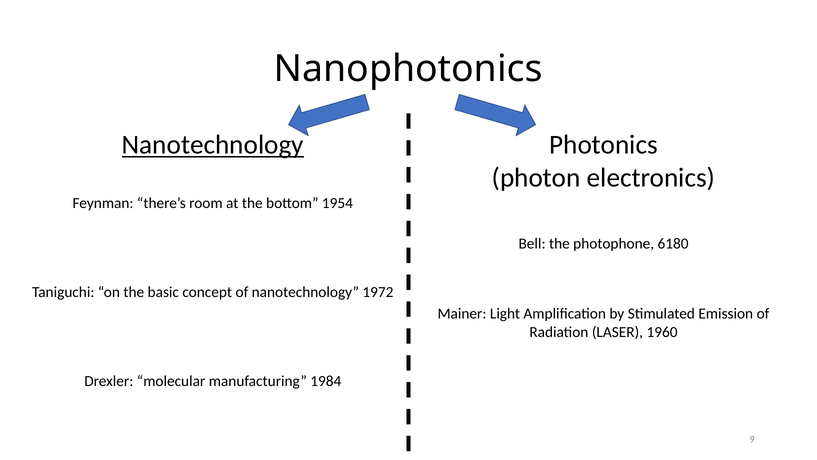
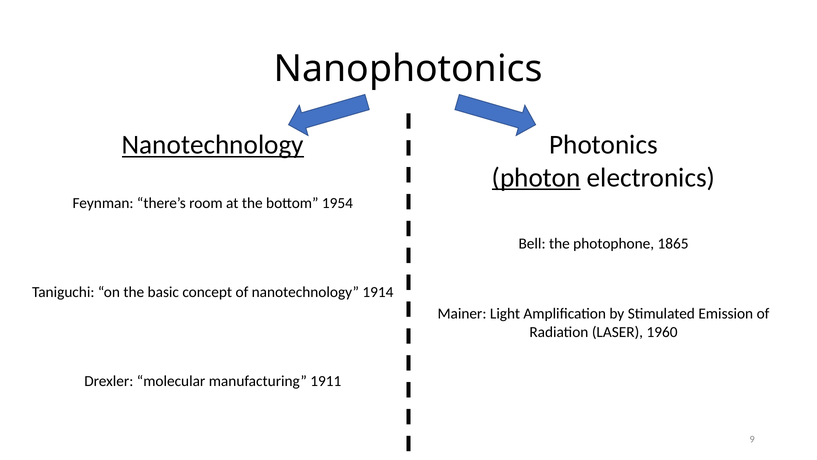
photon underline: none -> present (536, 177)
6180: 6180 -> 1865 (673, 243)
1972: 1972 -> 1914 (378, 292)
1984: 1984 -> 1911 (326, 381)
